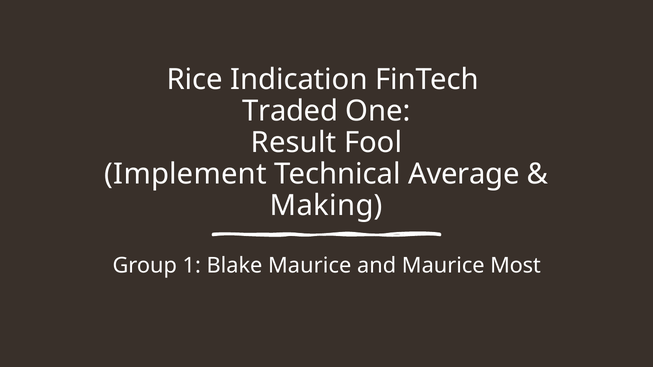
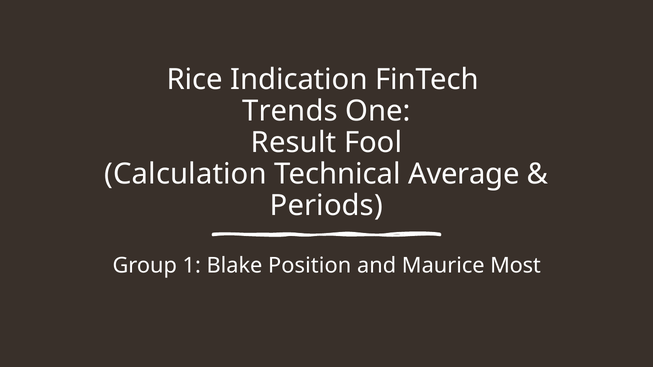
Traded: Traded -> Trends (290, 111)
Implement: Implement -> Calculation (186, 174)
Making: Making -> Periods (326, 206)
Blake Maurice: Maurice -> Position (310, 266)
